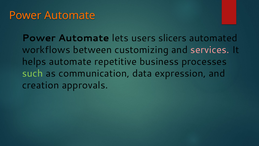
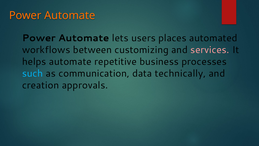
slicers: slicers -> places (172, 38)
such colour: light green -> light blue (33, 73)
expression: expression -> technically (180, 73)
